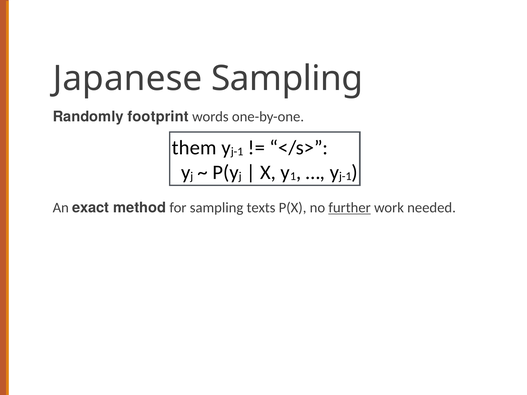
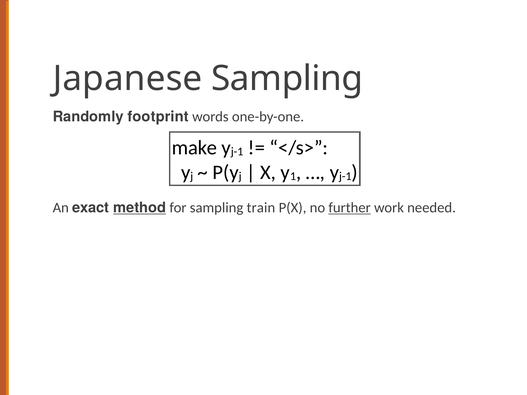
them: them -> make (194, 148)
method underline: none -> present (140, 208)
texts: texts -> train (261, 208)
